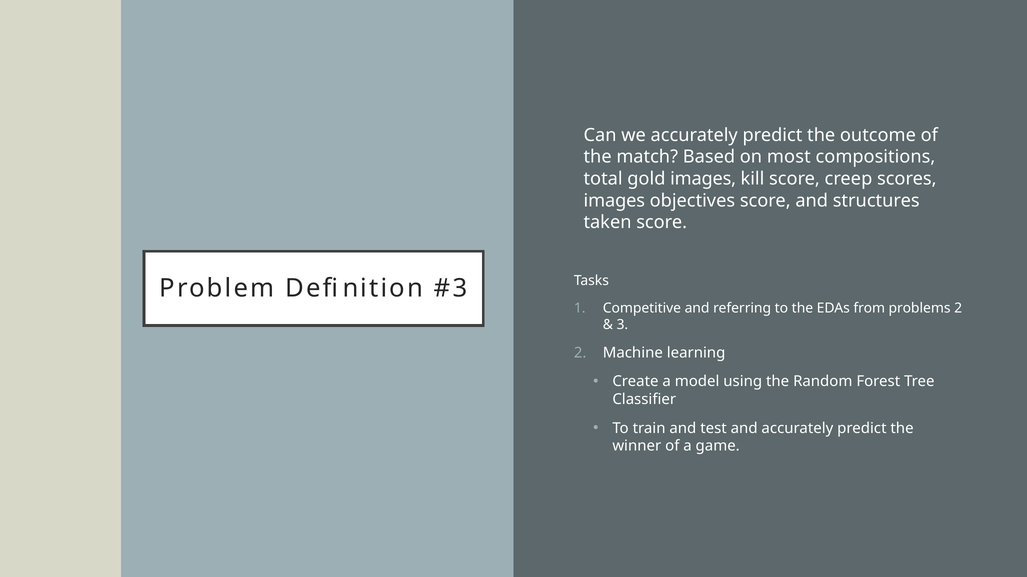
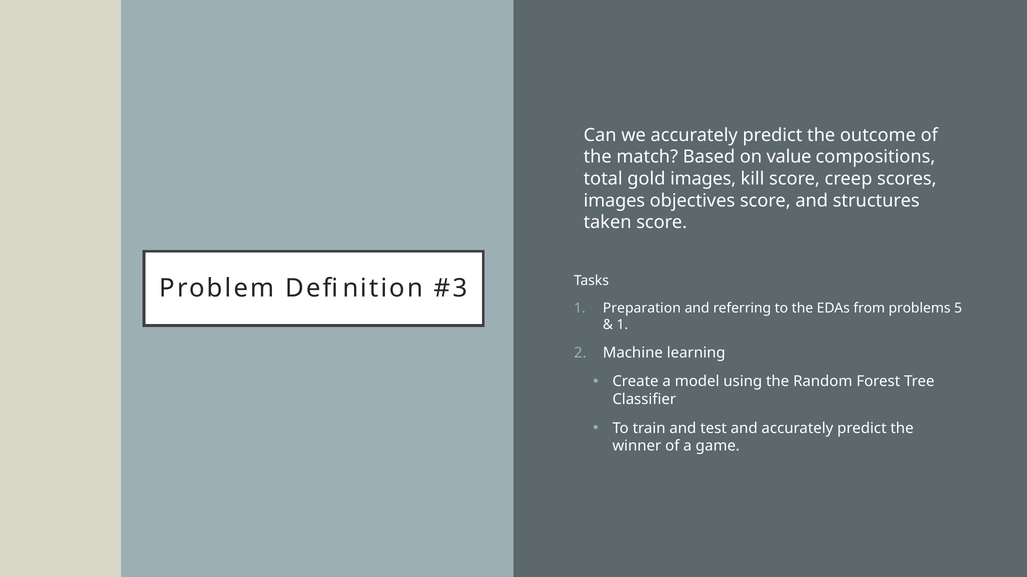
most: most -> value (789, 157)
Competitive: Competitive -> Preparation (642, 308)
problems 2: 2 -> 5 (958, 308)
3: 3 -> 1 (622, 325)
